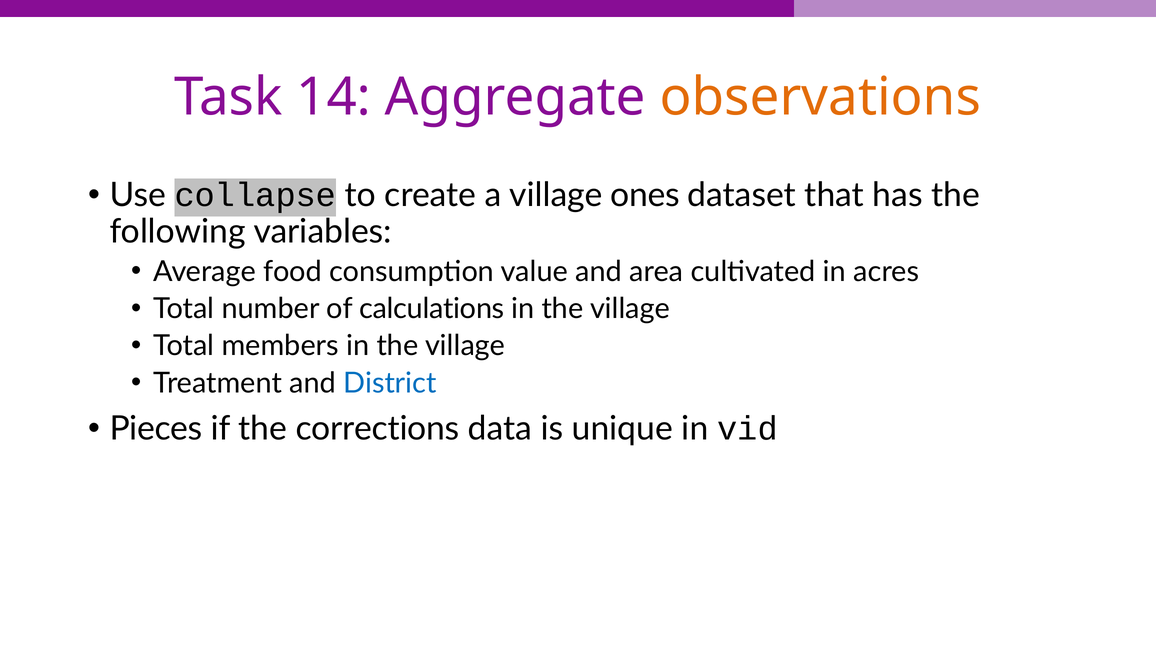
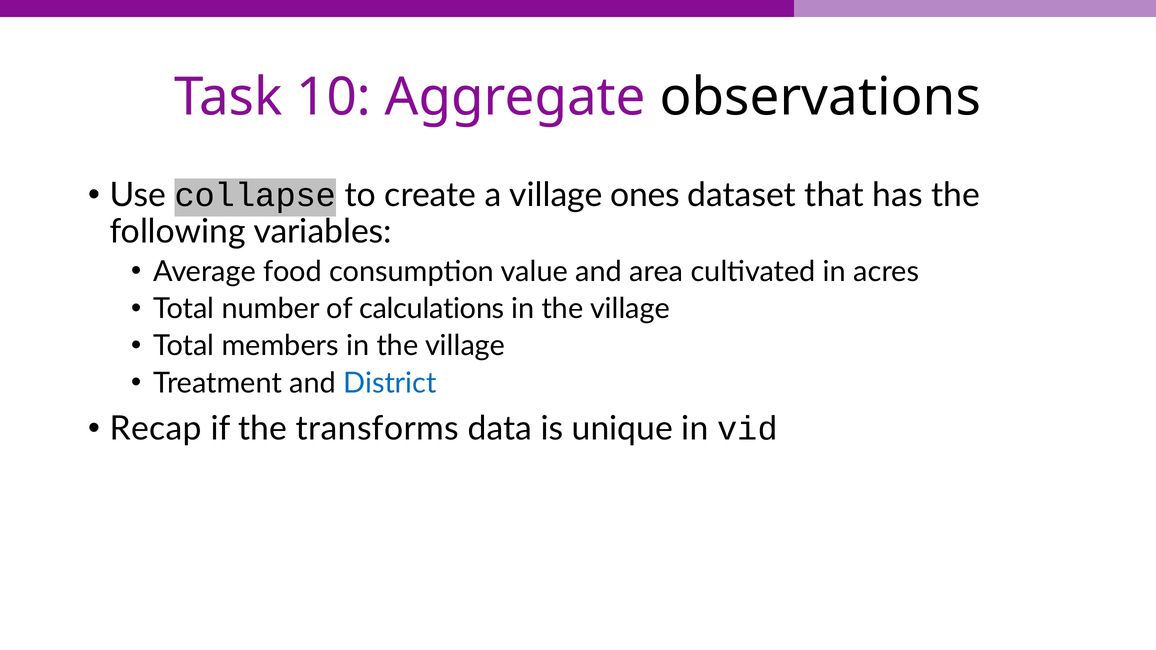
14: 14 -> 10 (334, 97)
observations colour: orange -> black (820, 97)
Pieces: Pieces -> Recap (156, 429)
corrections: corrections -> transforms (377, 429)
